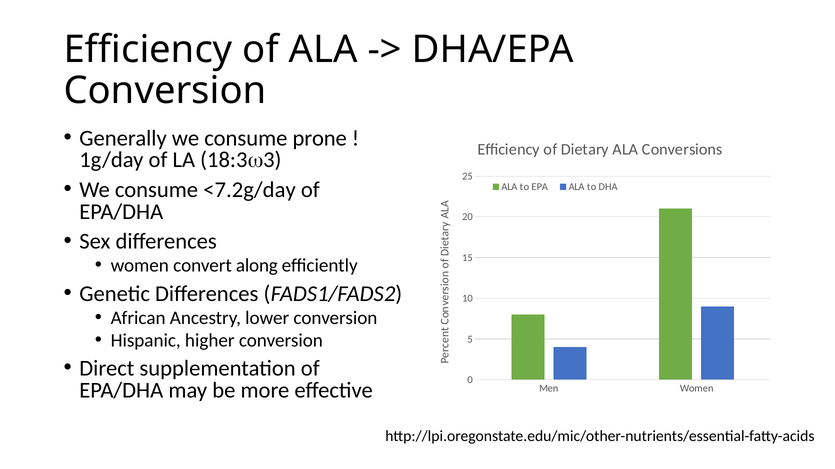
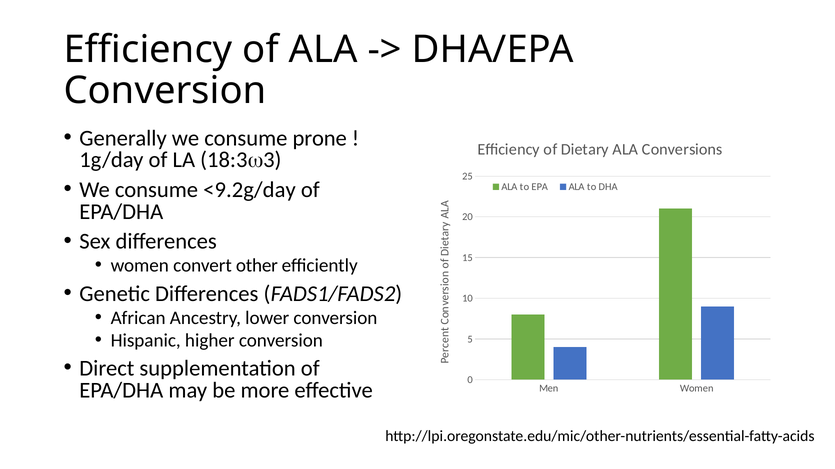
<7.2g/day: <7.2g/day -> <9.2g/day (249, 190)
along: along -> other (257, 266)
